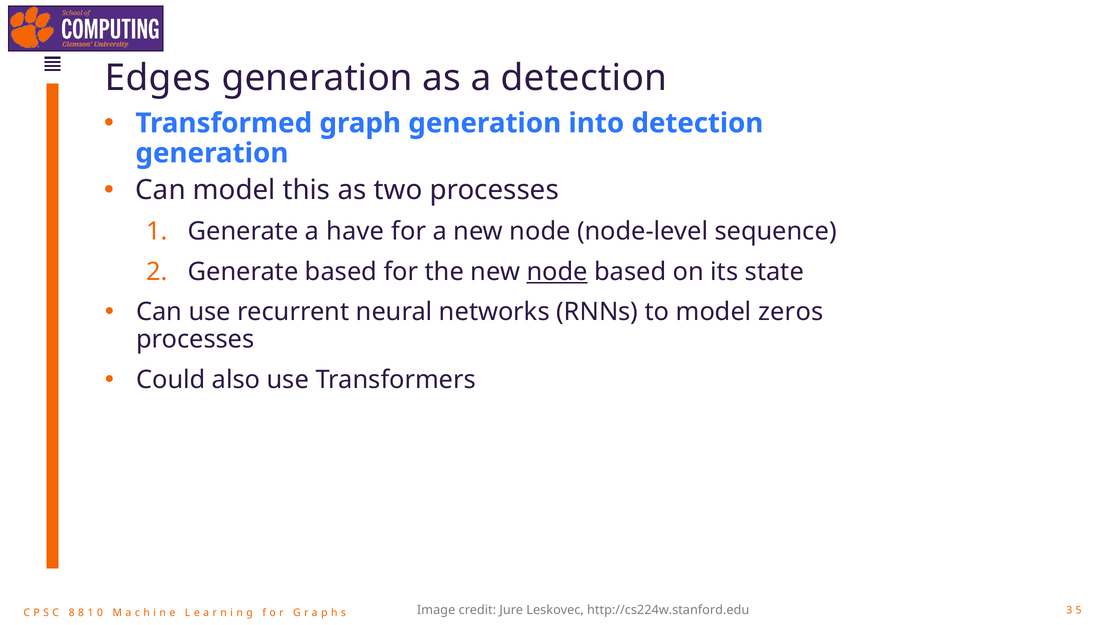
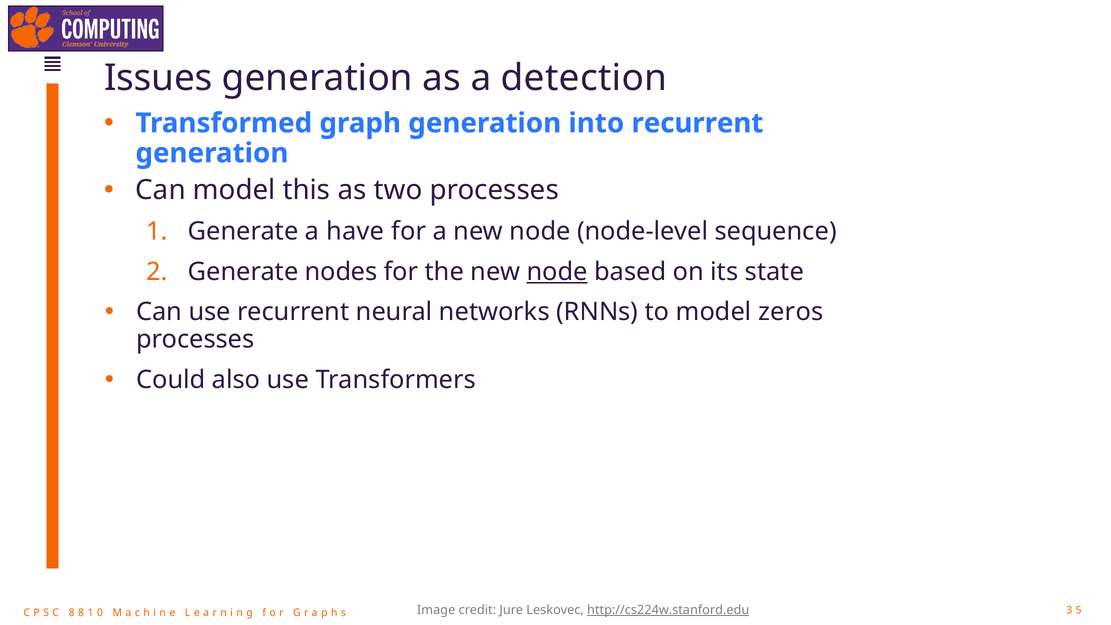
Edges: Edges -> Issues (158, 78)
into detection: detection -> recurrent (697, 123)
Generate based: based -> nodes (341, 272)
http://cs224w.stanford.edu underline: none -> present (668, 610)
